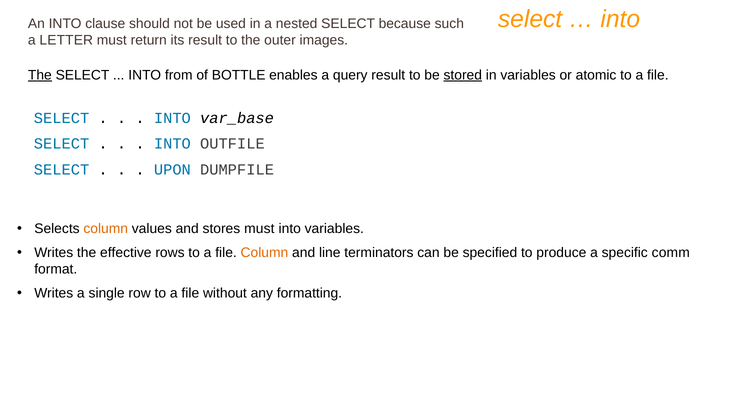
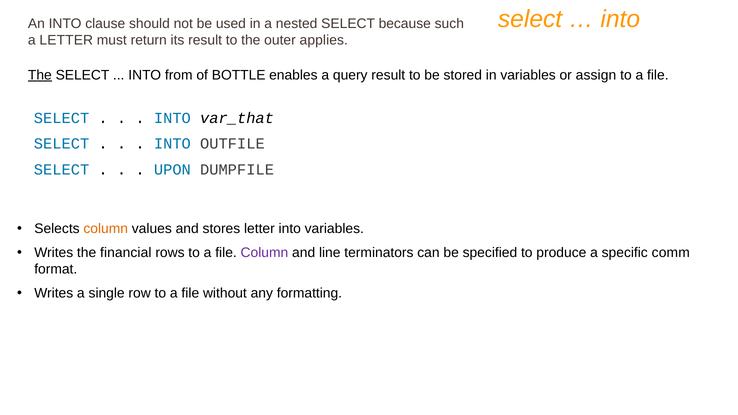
images: images -> applies (324, 40)
stored underline: present -> none (463, 75)
atomic: atomic -> assign (596, 75)
var_base: var_base -> var_that (237, 118)
stores must: must -> letter (259, 229)
effective: effective -> financial (126, 253)
Column colour: orange -> purple (264, 253)
